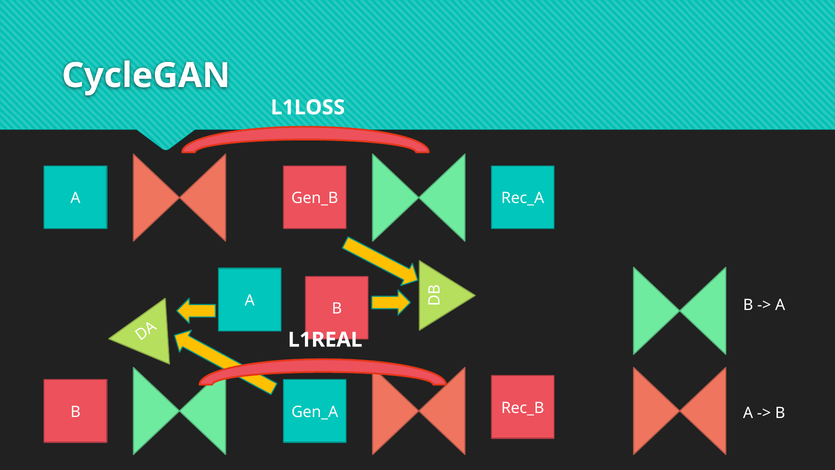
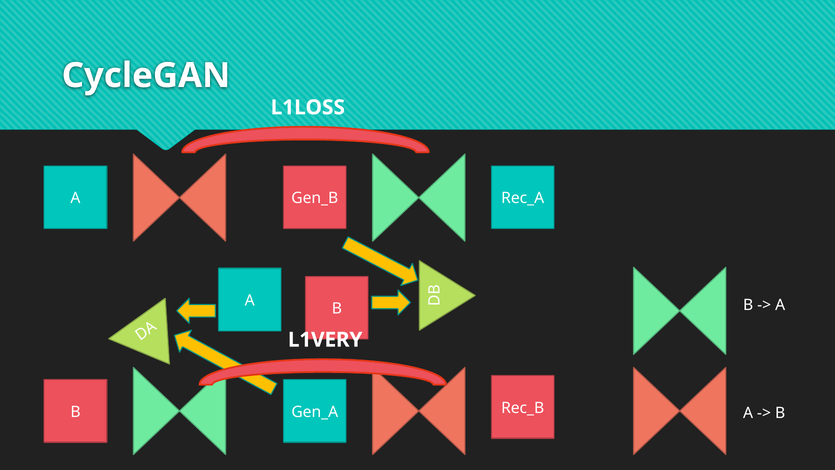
L1REAL: L1REAL -> L1VERY (325, 340)
